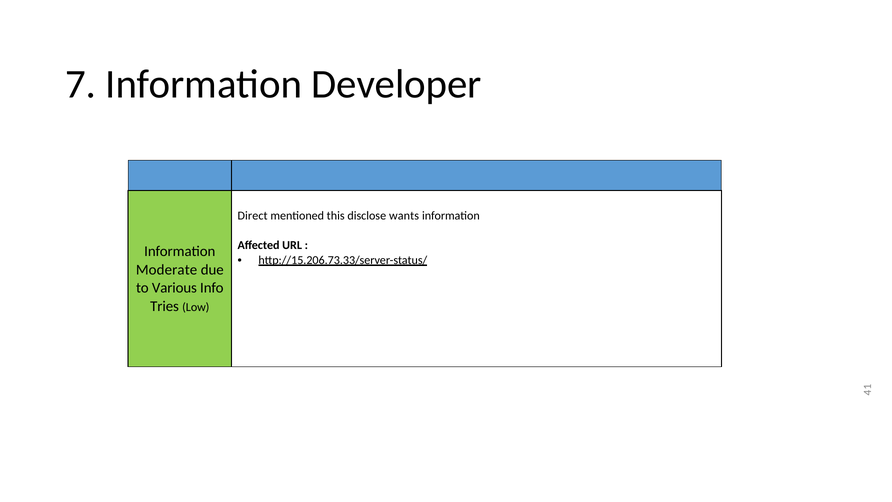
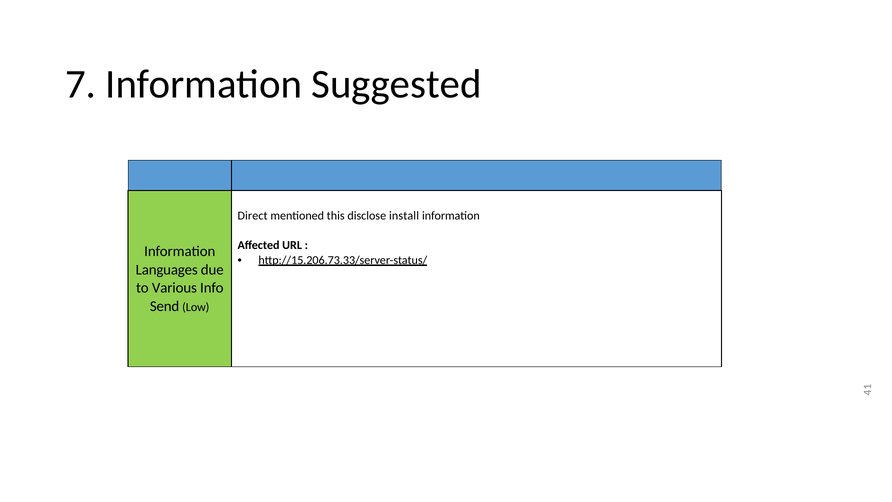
Developer: Developer -> Suggested (396, 84)
wants: wants -> install (404, 216)
Moderate: Moderate -> Languages (167, 270)
Tries: Tries -> Send (165, 306)
